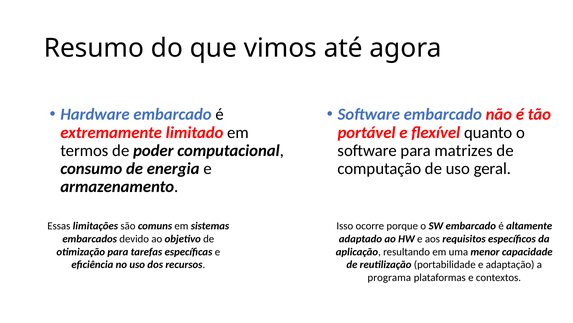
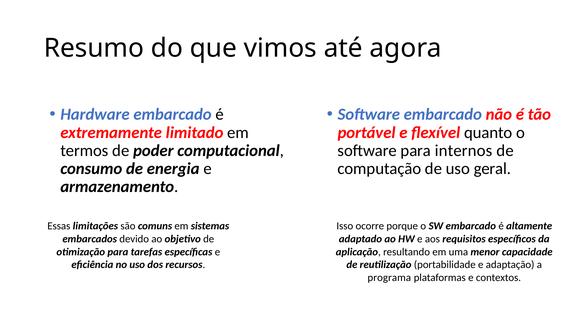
matrizes: matrizes -> internos (464, 150)
